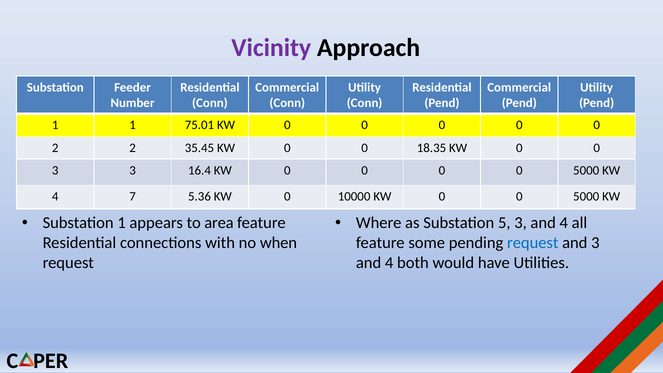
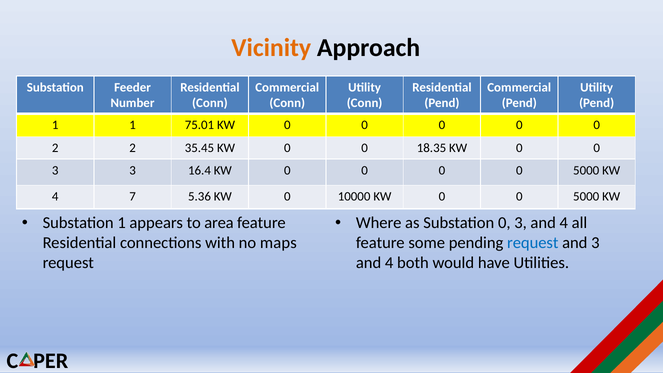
Vicinity colour: purple -> orange (271, 48)
Substation 5: 5 -> 0 (504, 223)
when: when -> maps (278, 243)
